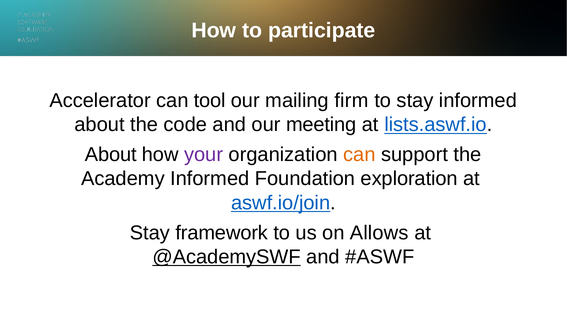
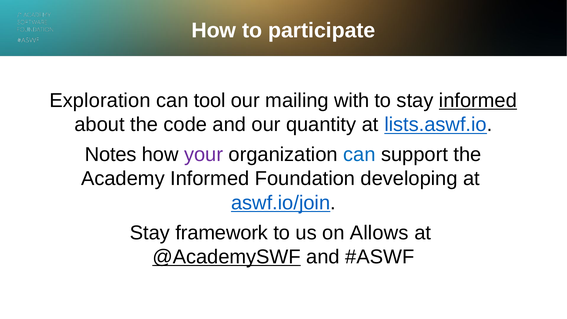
Accelerator: Accelerator -> Exploration (100, 100)
firm: firm -> with (352, 100)
informed underline: none -> present (478, 100)
meeting: meeting -> quantity (321, 125)
About: About -> Notes (111, 155)
can colour: orange -> blue (359, 155)
exploration: exploration -> developing (409, 179)
